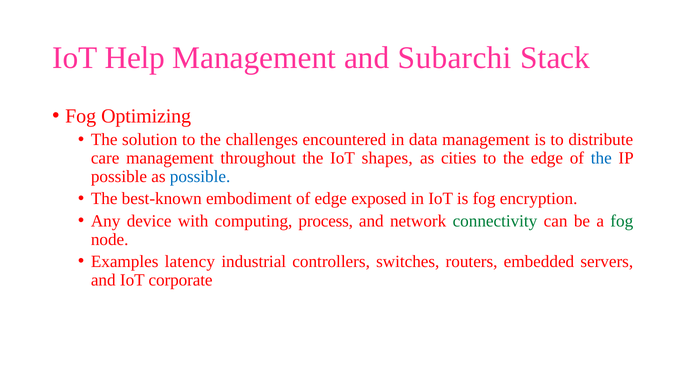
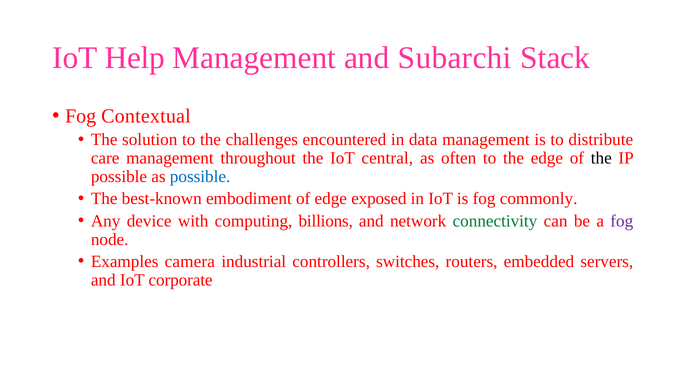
Optimizing: Optimizing -> Contextual (146, 116)
shapes: shapes -> central (387, 158)
cities: cities -> often (459, 158)
the colour: blue -> black (601, 158)
encryption: encryption -> commonly (539, 199)
process: process -> billions (326, 221)
fog colour: green -> purple (622, 221)
latency: latency -> camera (190, 261)
